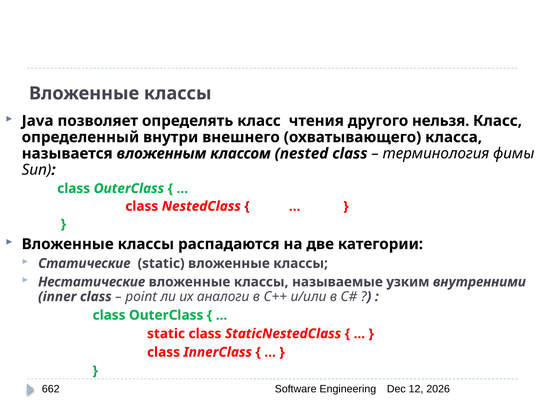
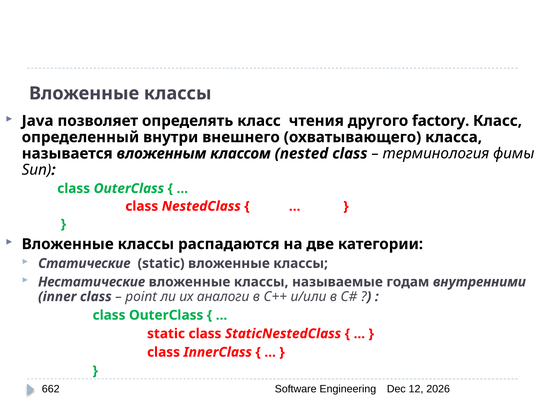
нельзя: нельзя -> factory (441, 121)
узким: узким -> годам (408, 282)
